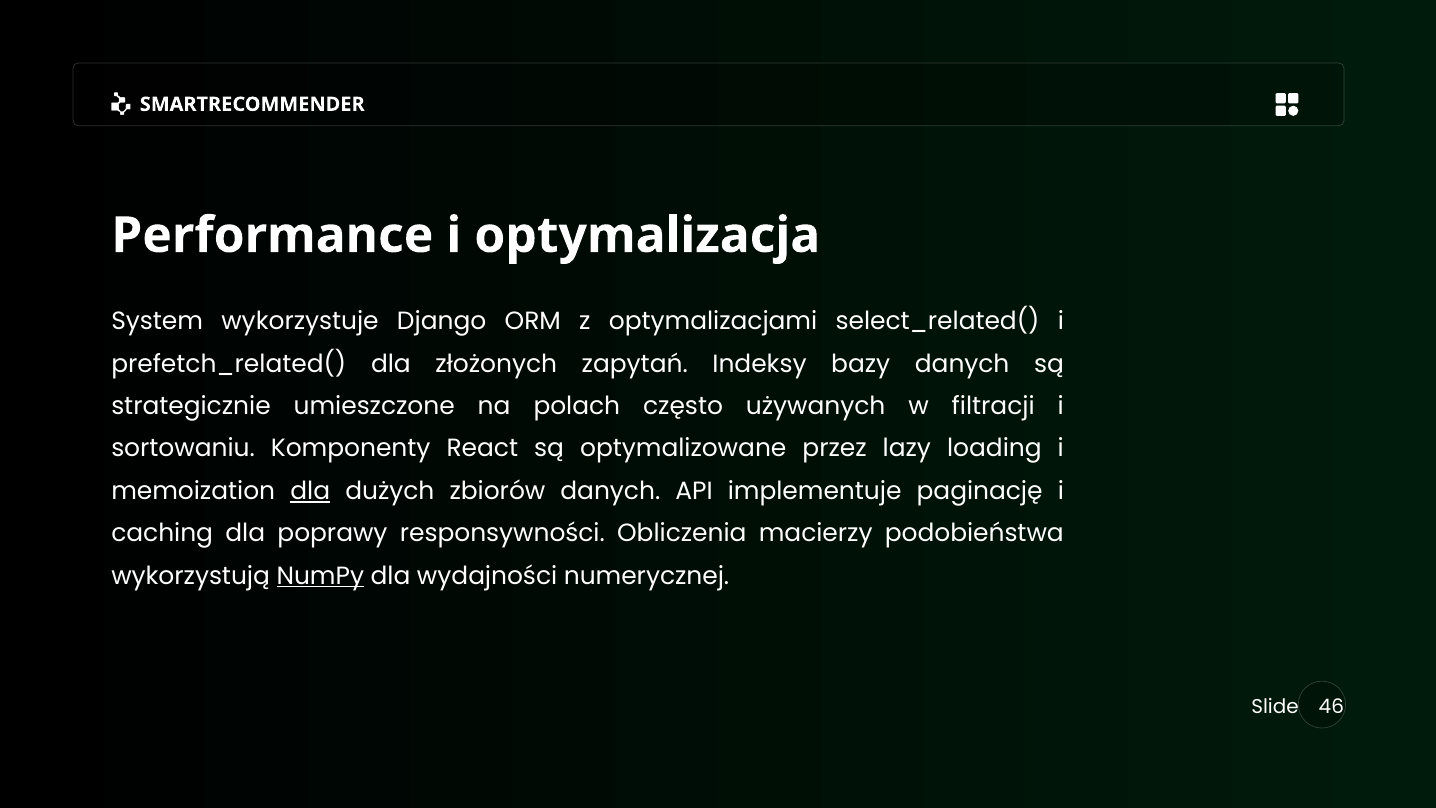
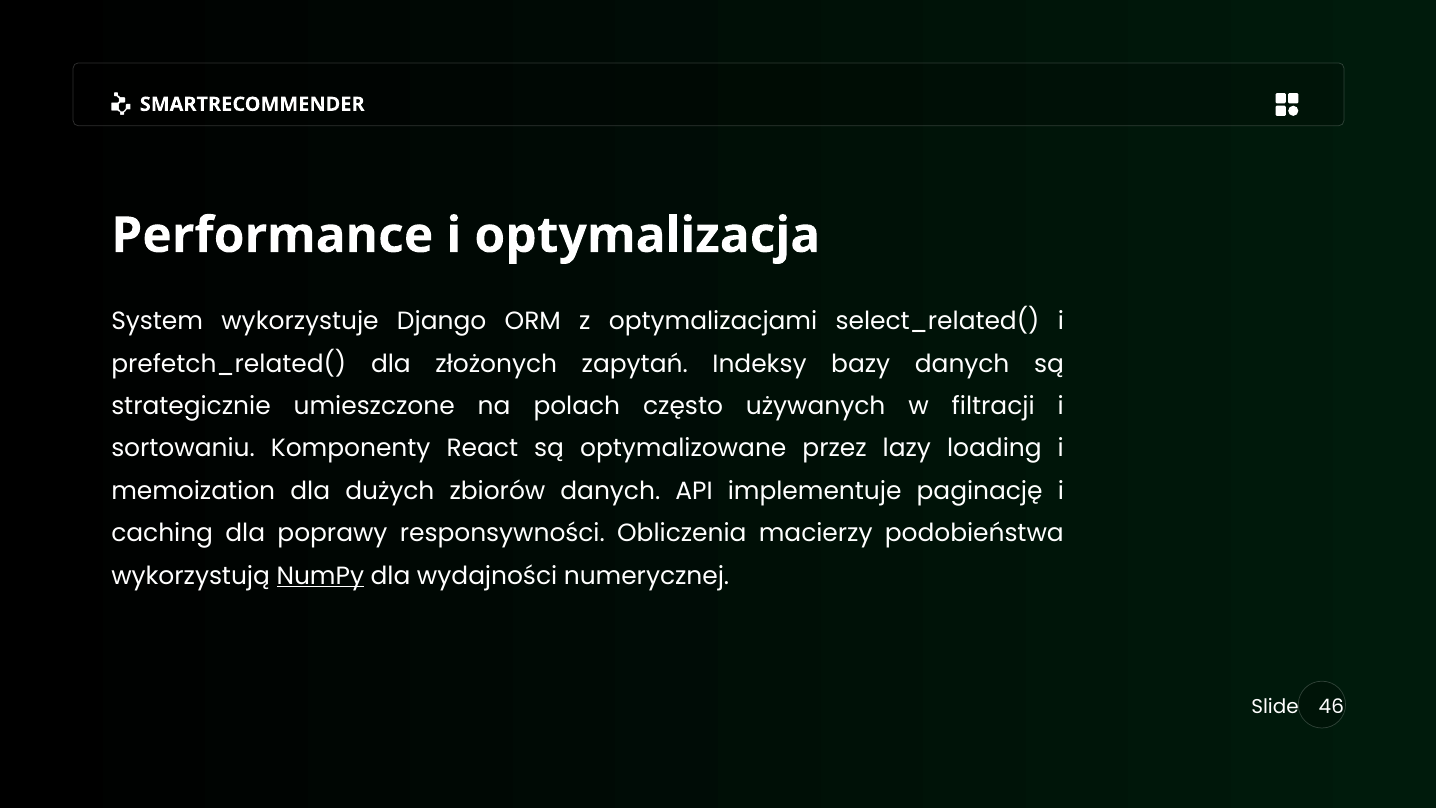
dla underline: present -> none (310, 491)
